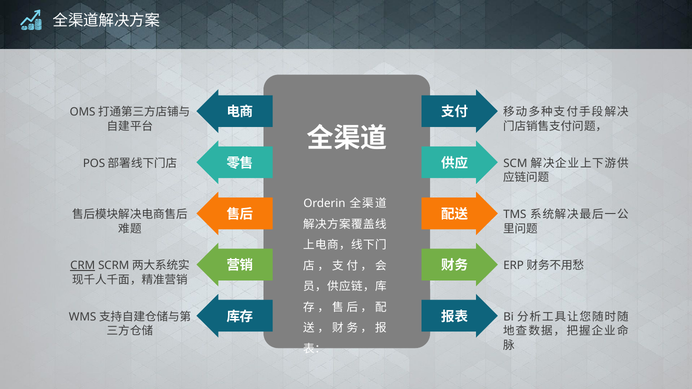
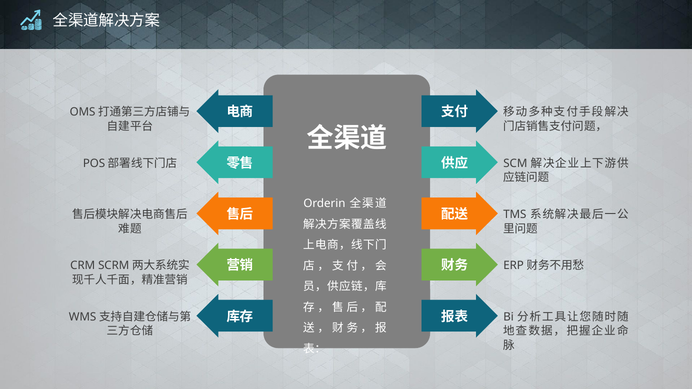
CRM underline: present -> none (83, 266)
